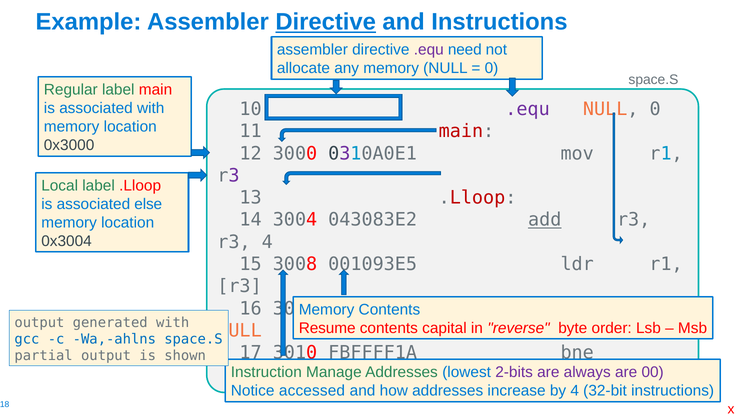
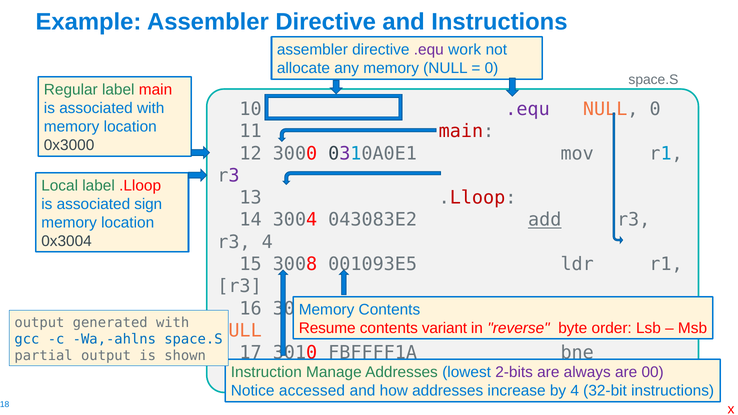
Directive underline: present -> none (326, 22)
need: need -> work (465, 50)
else: else -> sign (148, 204)
capital: capital -> variant (445, 328)
